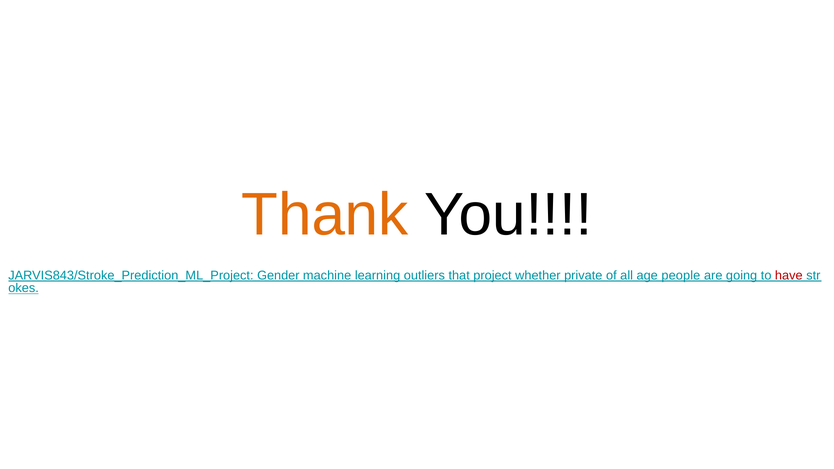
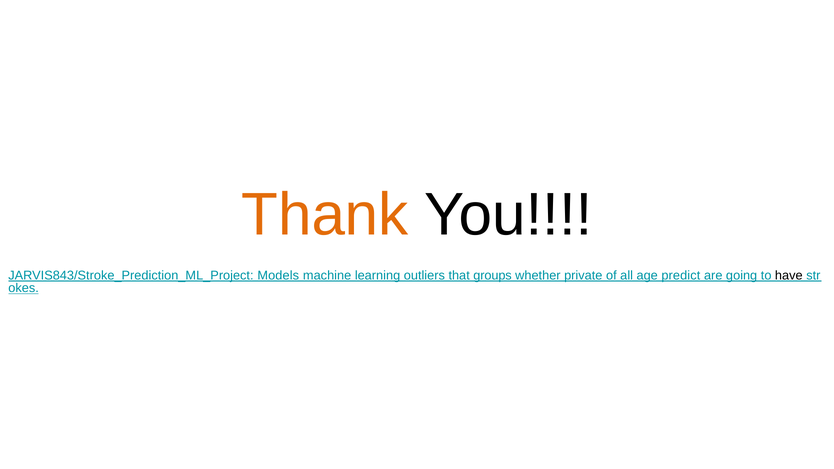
Gender: Gender -> Models (278, 275)
project: project -> groups (493, 275)
people: people -> predict (681, 275)
have colour: red -> black (789, 275)
